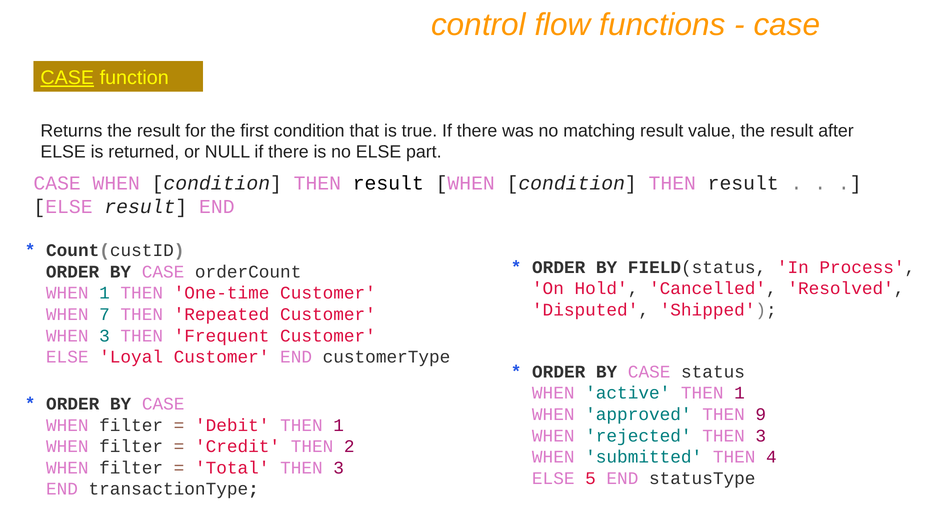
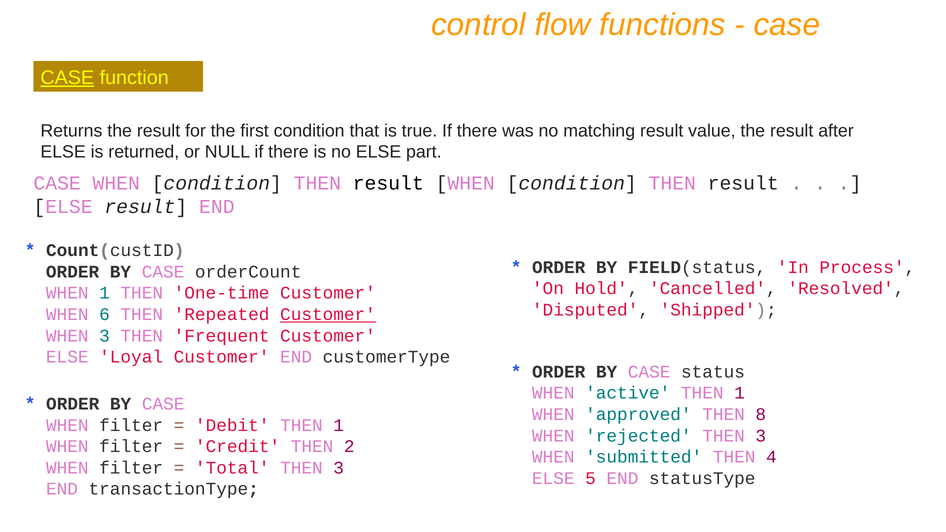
7: 7 -> 6 (105, 314)
Customer underline: none -> present (328, 314)
9: 9 -> 8 (761, 415)
